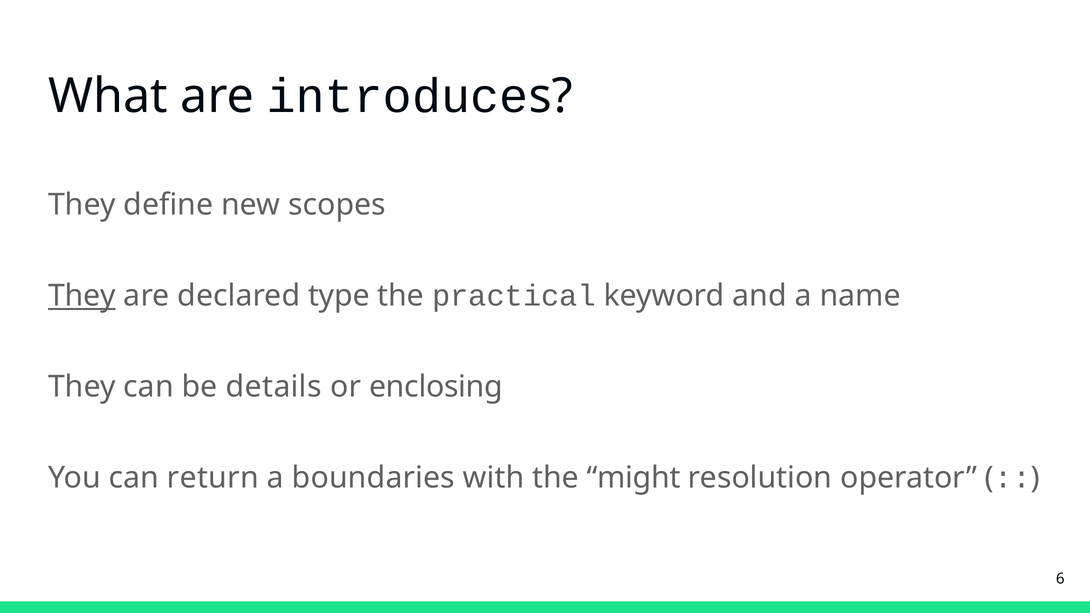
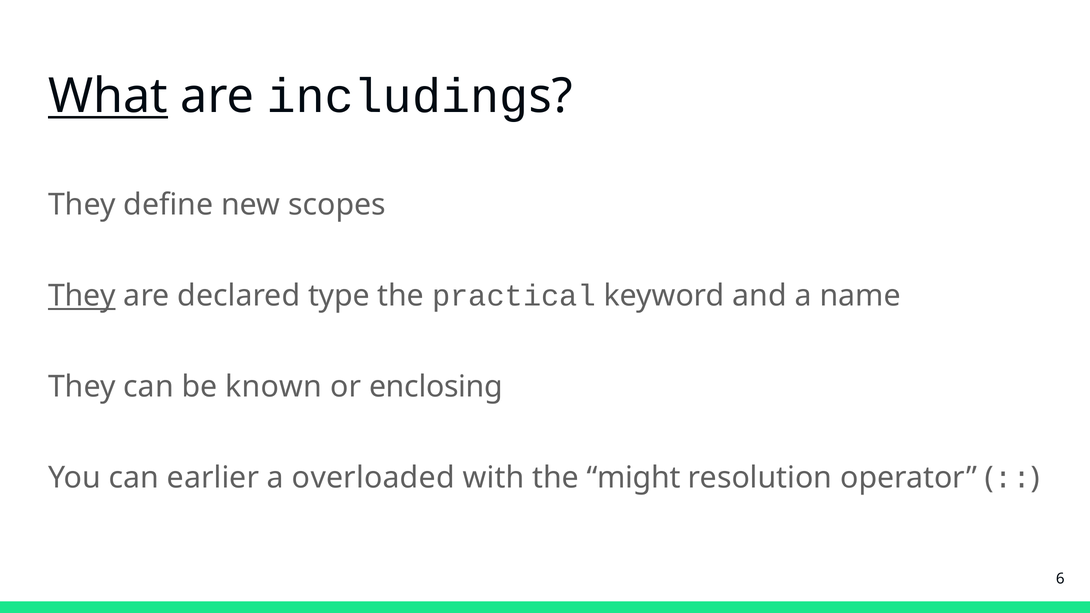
What underline: none -> present (108, 96)
introduce: introduce -> including (397, 96)
details: details -> known (274, 387)
return: return -> earlier (213, 478)
boundaries: boundaries -> overloaded (373, 478)
